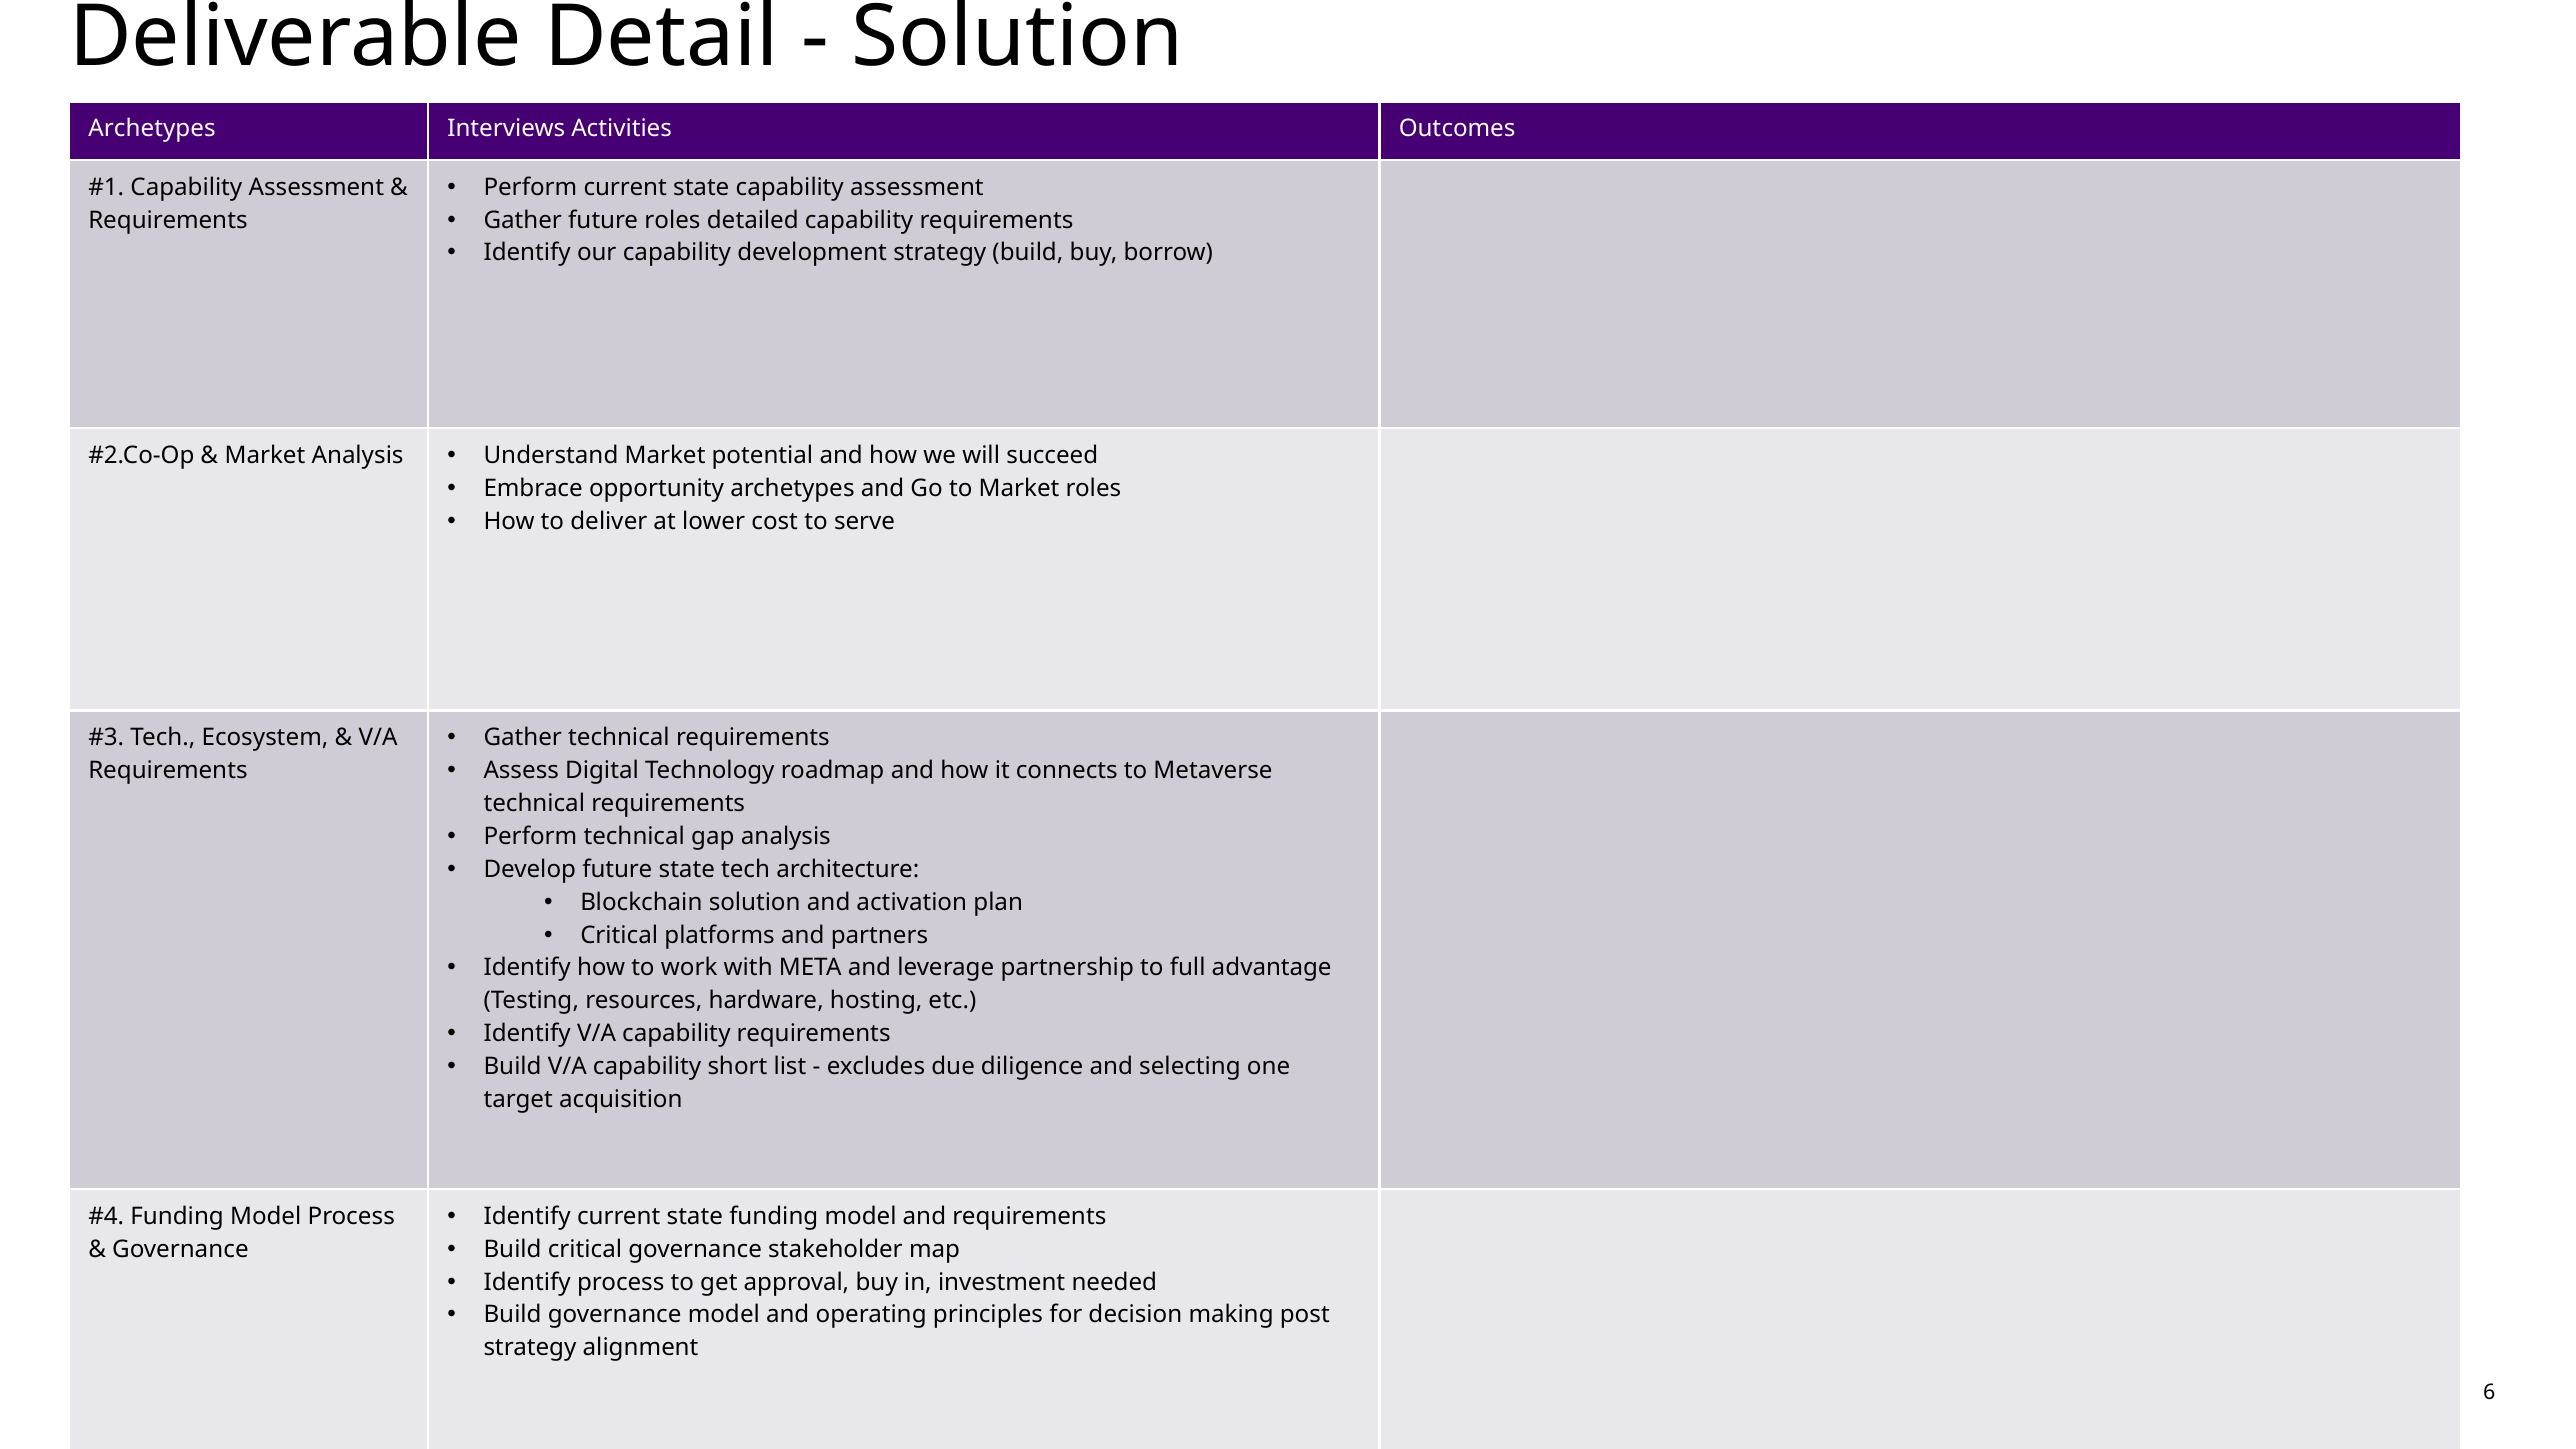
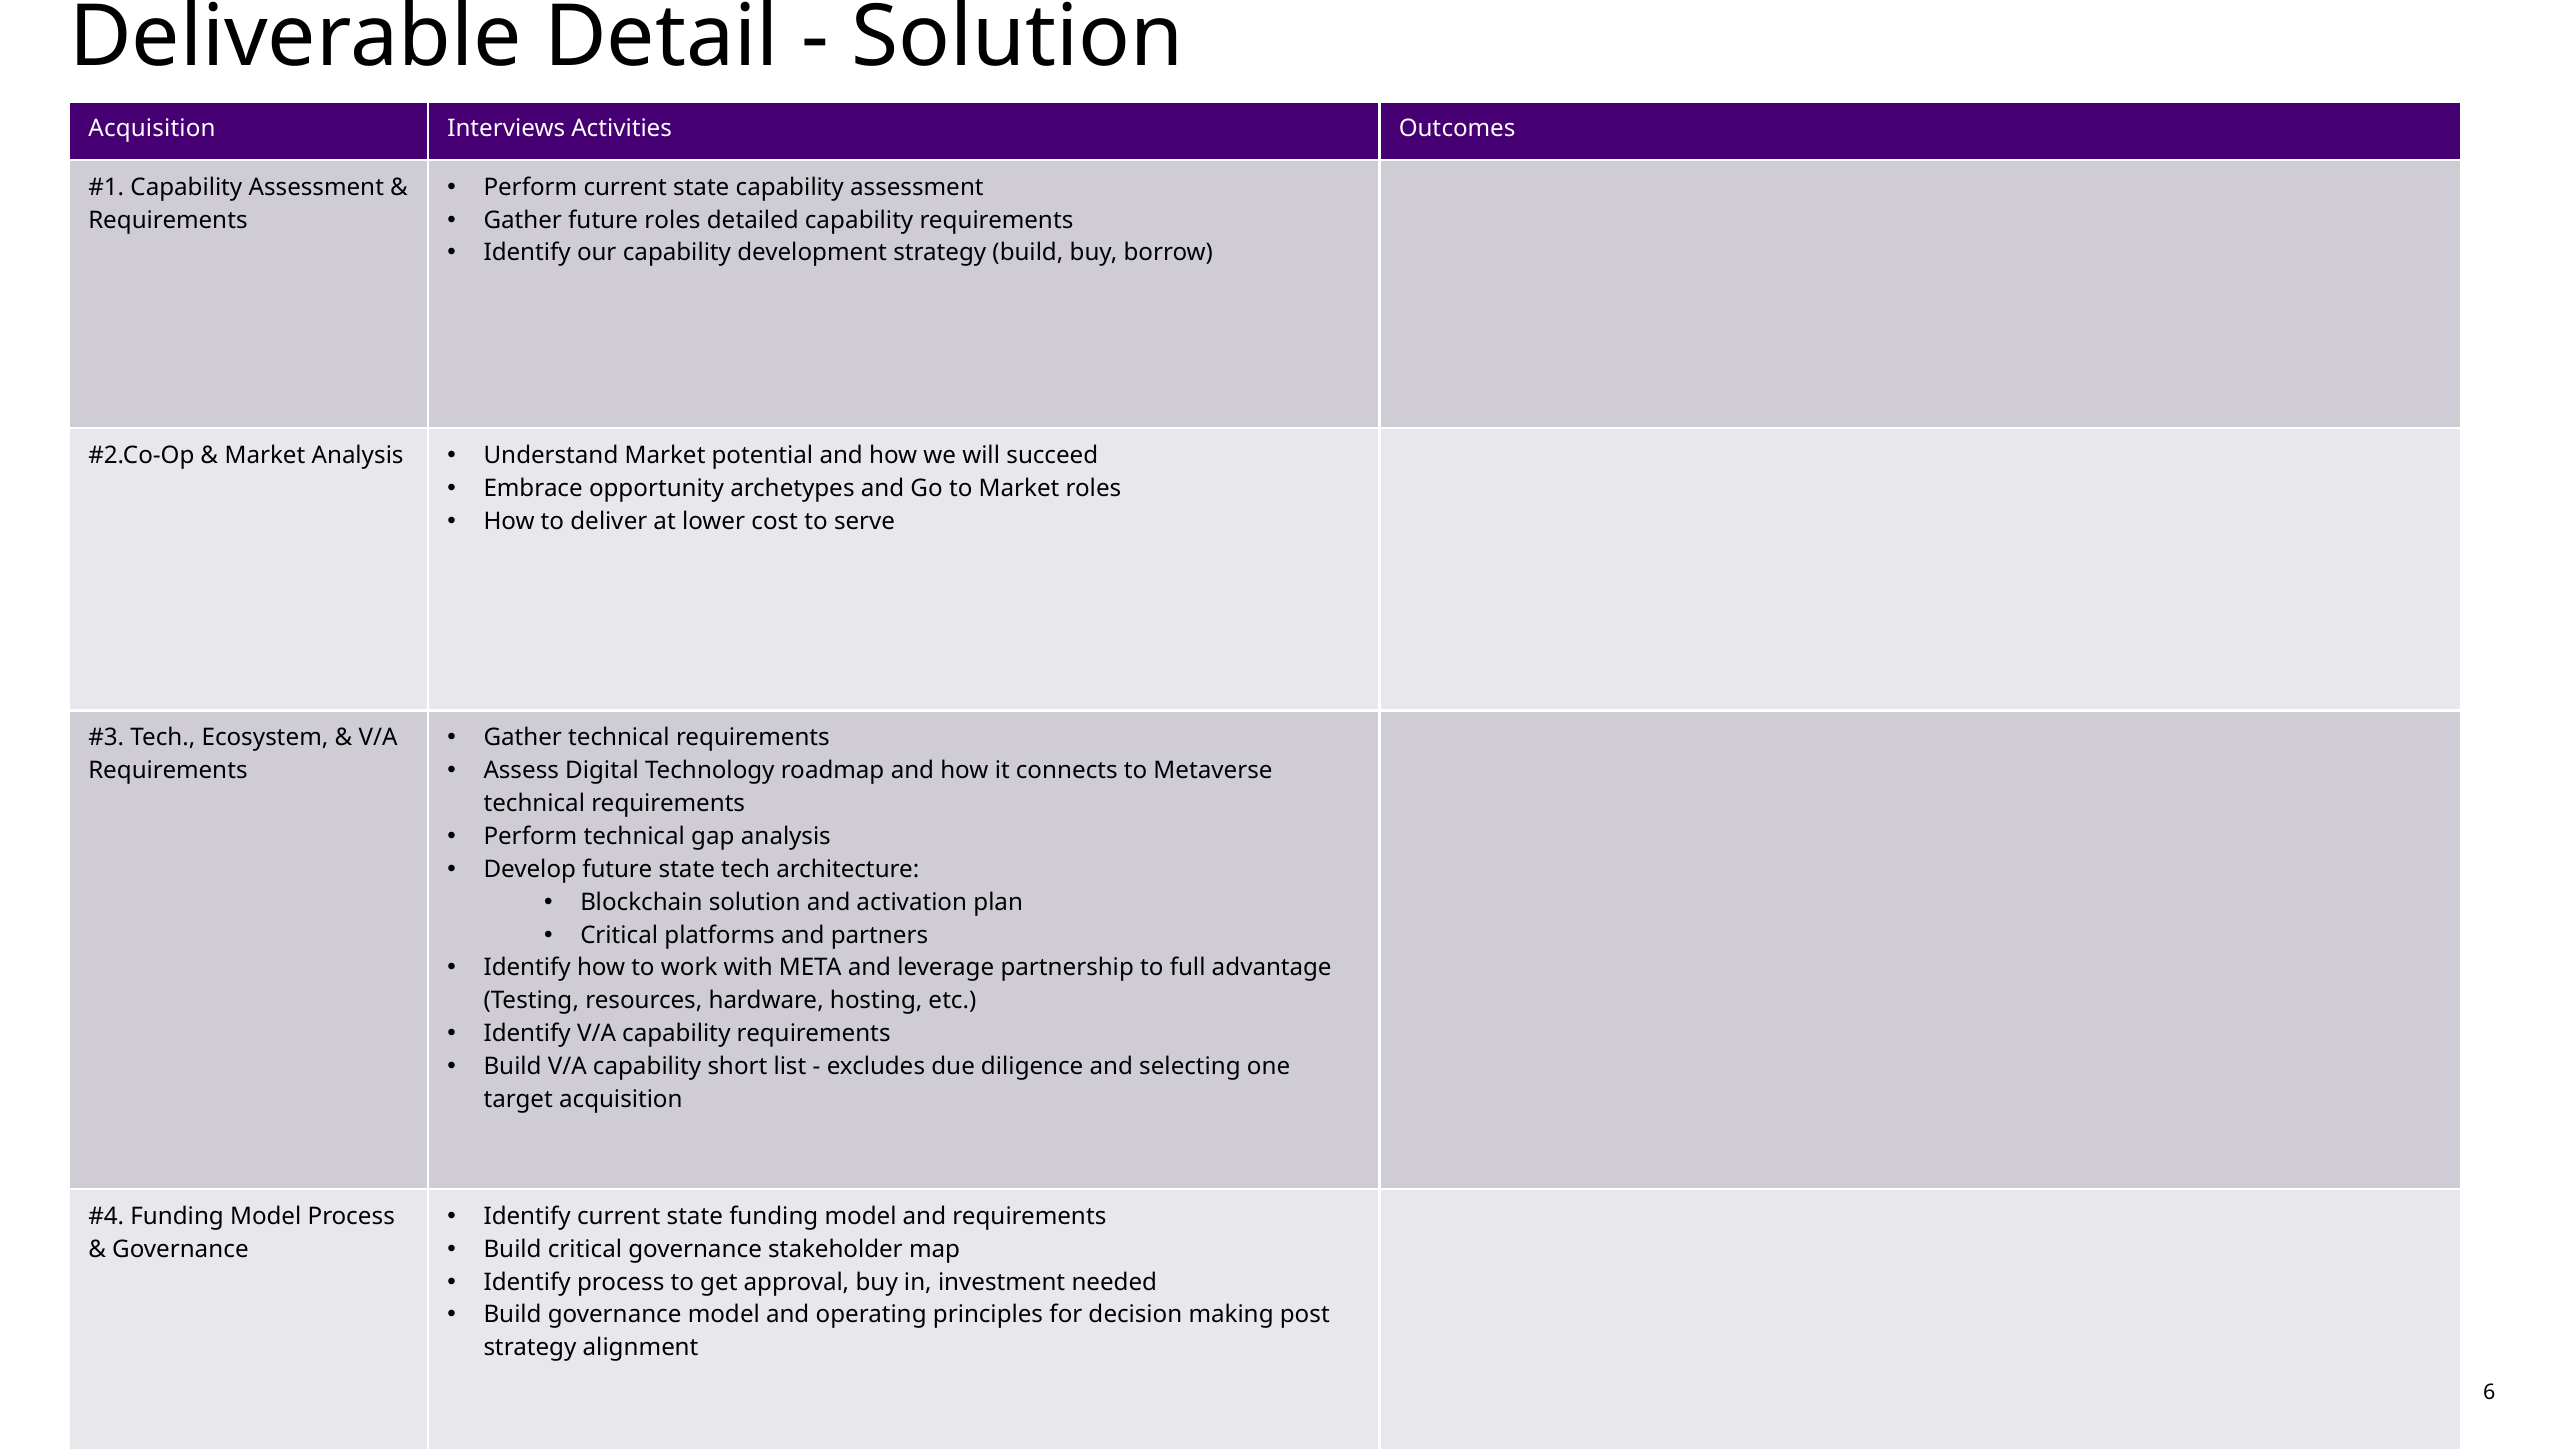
Archetypes: Archetypes -> Acquisition (152, 129)
